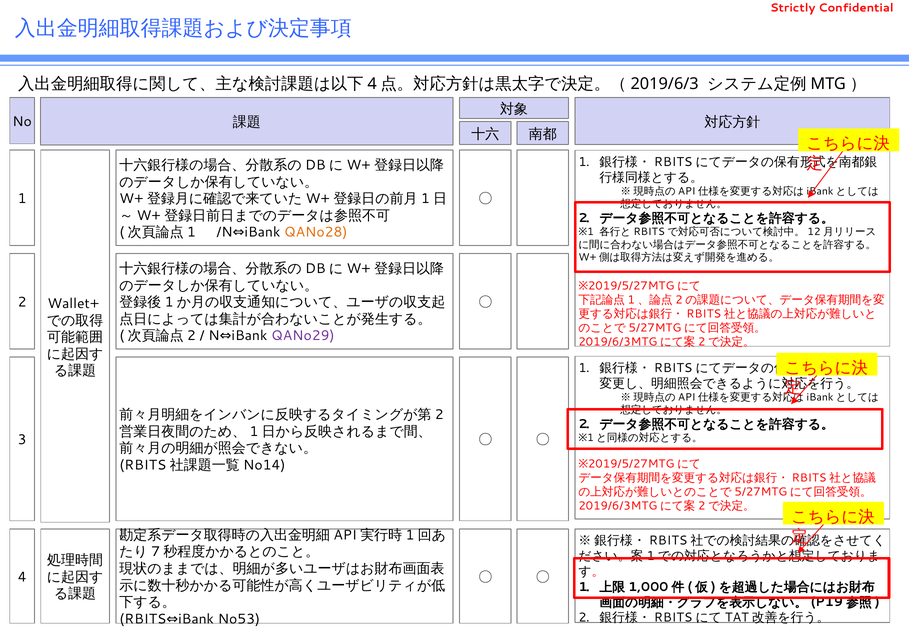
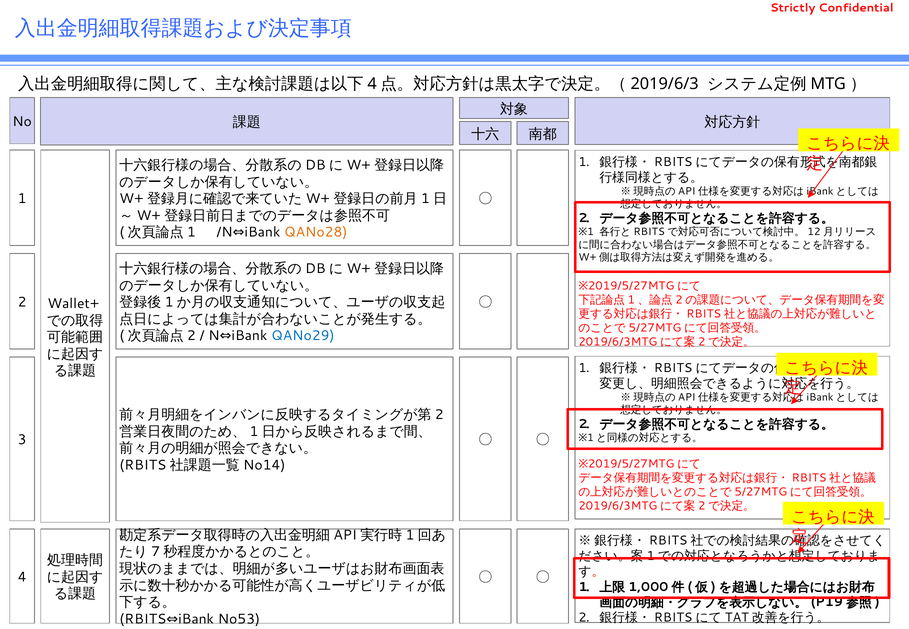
QANo29 colour: purple -> blue (303, 336)
